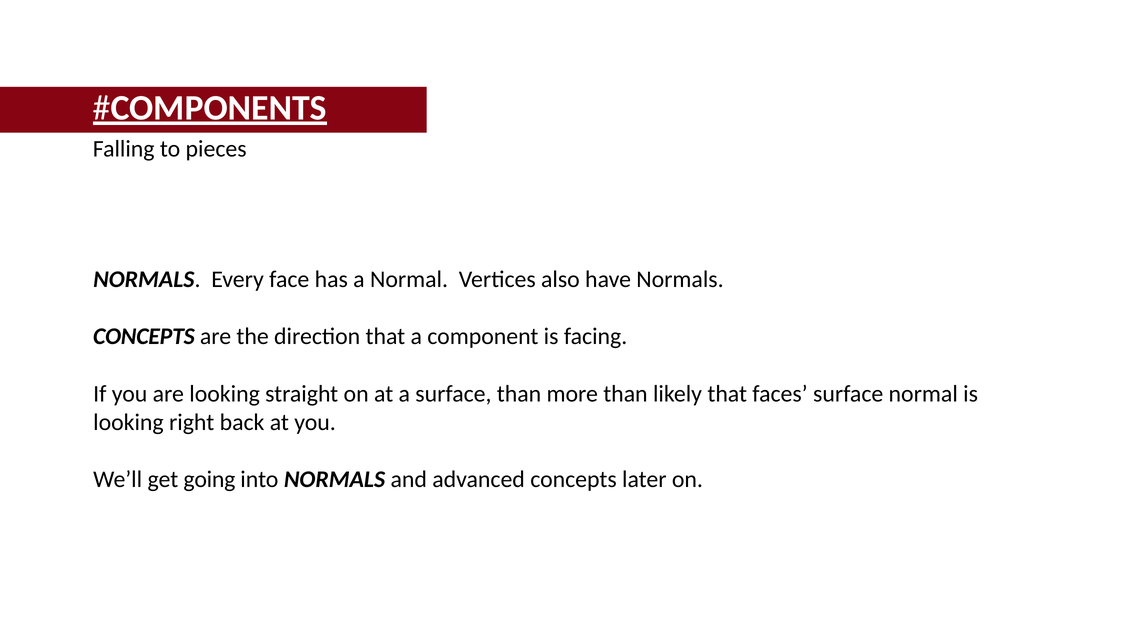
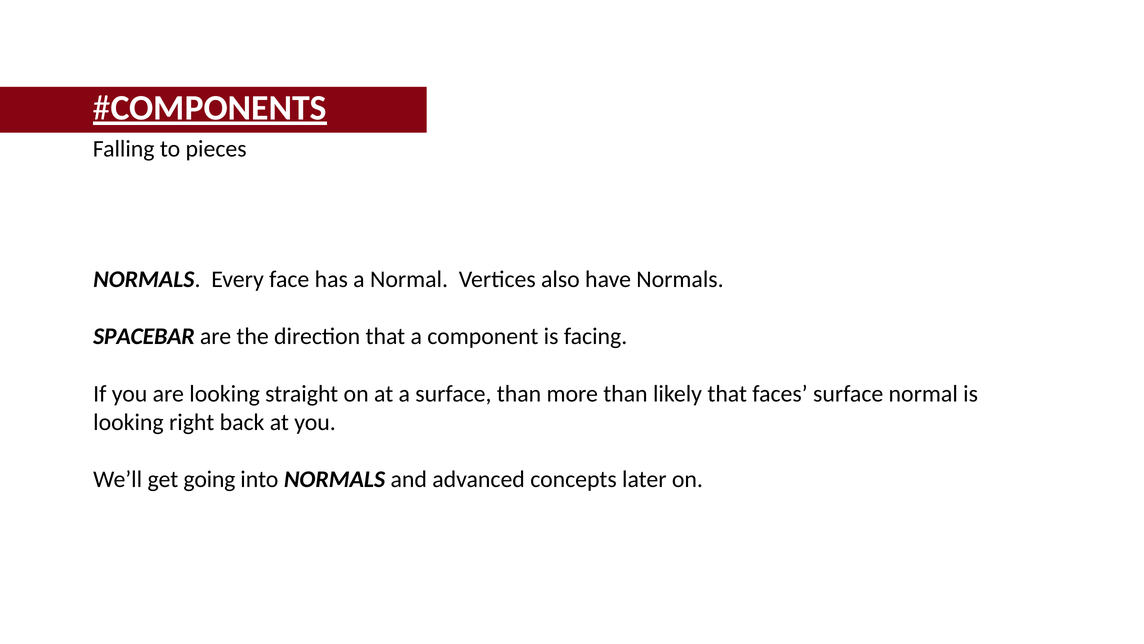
CONCEPTS: CONCEPTS -> SPACEBAR (144, 336)
